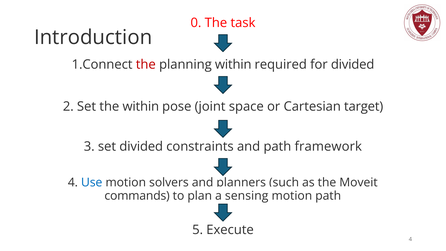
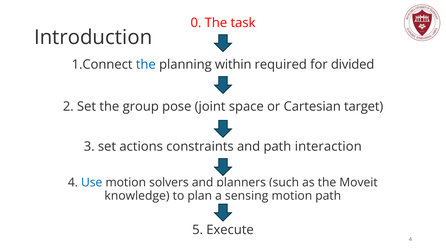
the colour: red -> blue (146, 65)
the within: within -> group (141, 107)
set divided: divided -> actions (141, 147)
framework: framework -> interaction (328, 147)
commands: commands -> knowledge (137, 196)
